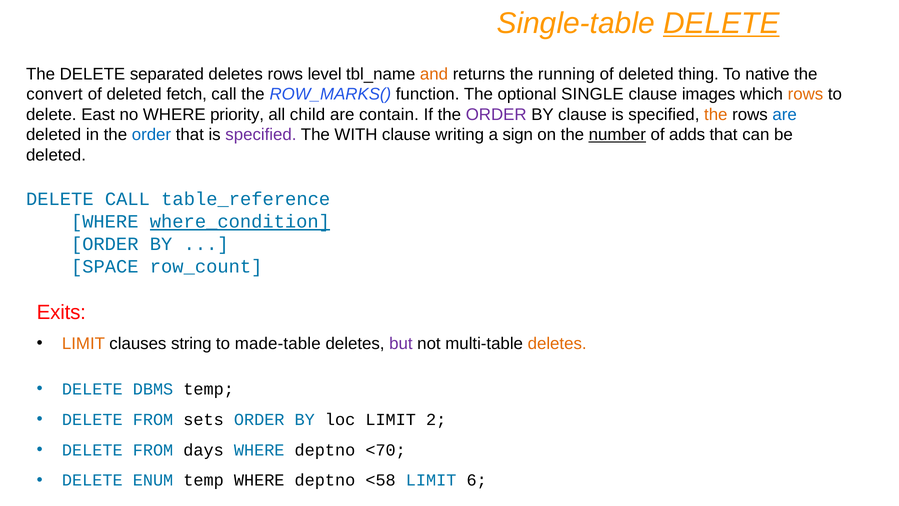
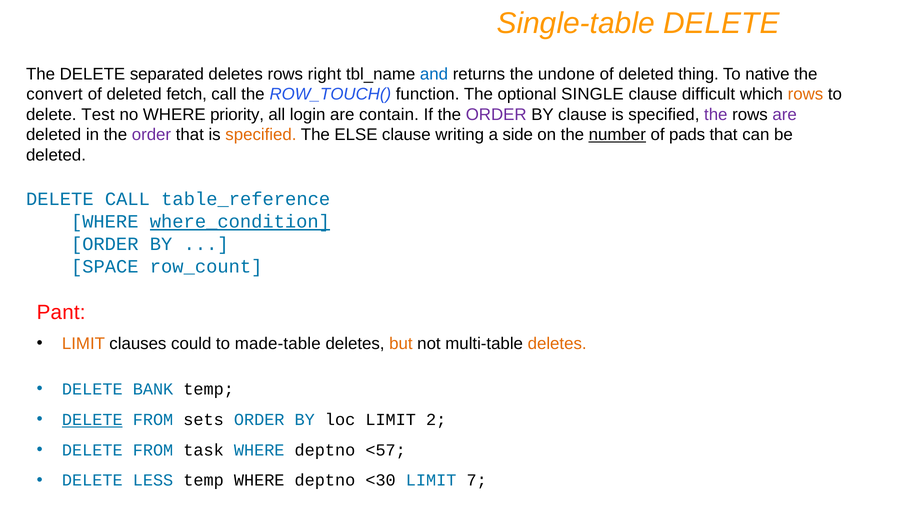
DELETE underline: present -> none (721, 23)
level: level -> right (324, 74)
and colour: orange -> blue (434, 74)
running: running -> undone (566, 74)
ROW_MARKS(: ROW_MARKS( -> ROW_TOUCH( (330, 94)
images: images -> difficult (709, 94)
East: East -> Test (98, 115)
child: child -> login (308, 115)
the colour: orange -> purple (716, 115)
are colour: blue -> purple (785, 115)
order colour: blue -> purple (151, 135)
specified colour: purple -> orange (261, 135)
WITH: WITH -> ELSE (356, 135)
sign: sign -> side (518, 135)
adds: adds -> pads (687, 135)
Exits: Exits -> Pant (61, 312)
string: string -> could (191, 344)
but colour: purple -> orange (401, 344)
DBMS: DBMS -> BANK (153, 389)
DELETE underline: none -> present (92, 419)
days: days -> task (204, 450)
<70: <70 -> <57 (386, 450)
ENUM: ENUM -> LESS (153, 480)
<58: <58 -> <30 (381, 480)
6: 6 -> 7 (477, 480)
